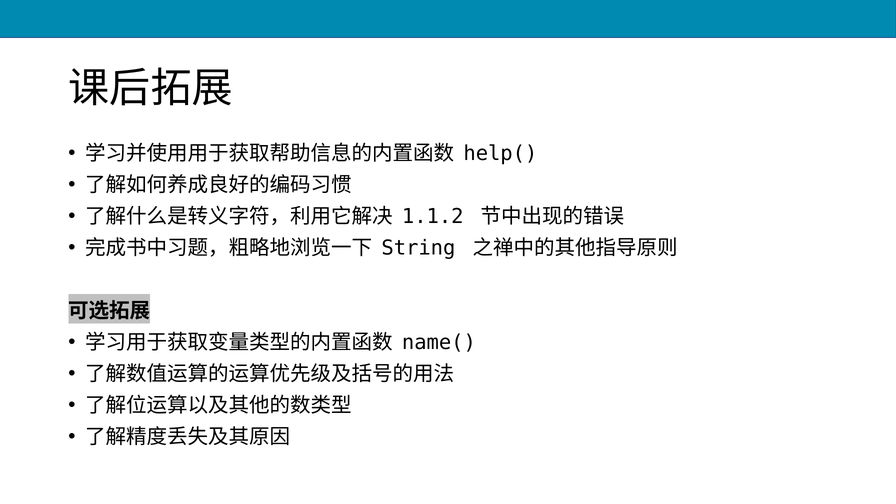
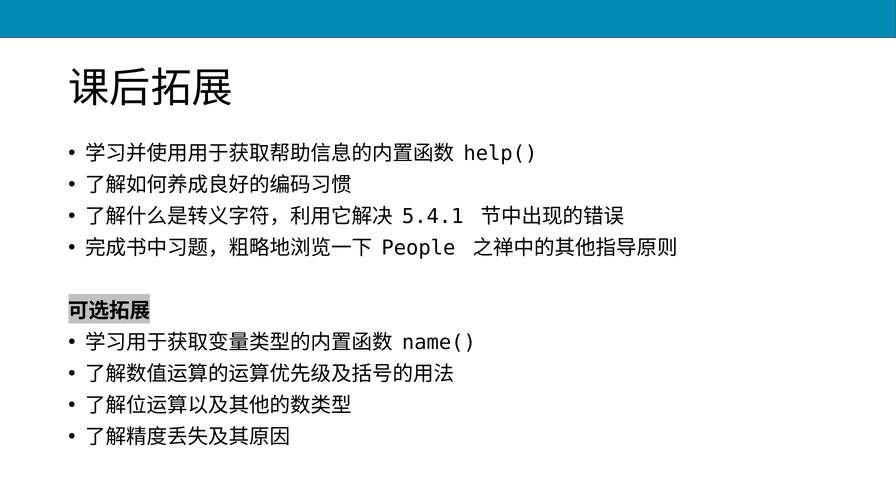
1.1.2: 1.1.2 -> 5.4.1 (433, 216)
String: String -> People (418, 248)
